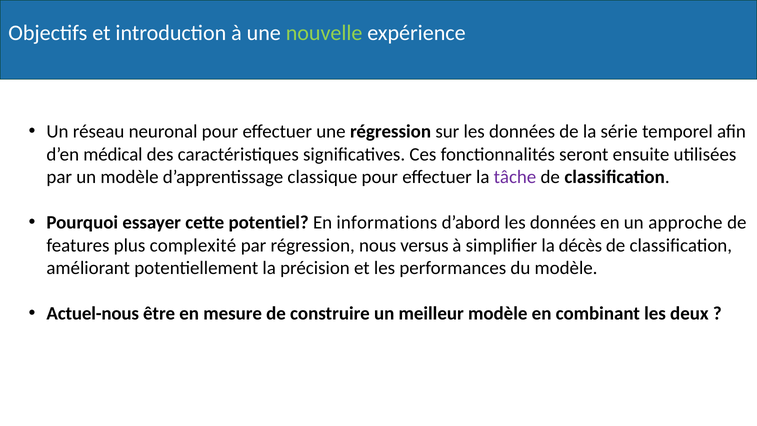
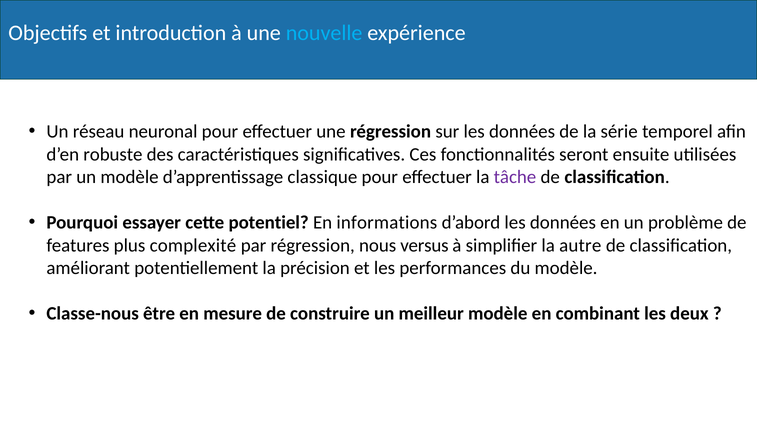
nouvelle colour: light green -> light blue (324, 33)
médical: médical -> robuste (113, 154)
approche: approche -> problème (685, 222)
décès: décès -> autre (580, 245)
Actuel-nous: Actuel-nous -> Classe-nous (93, 313)
